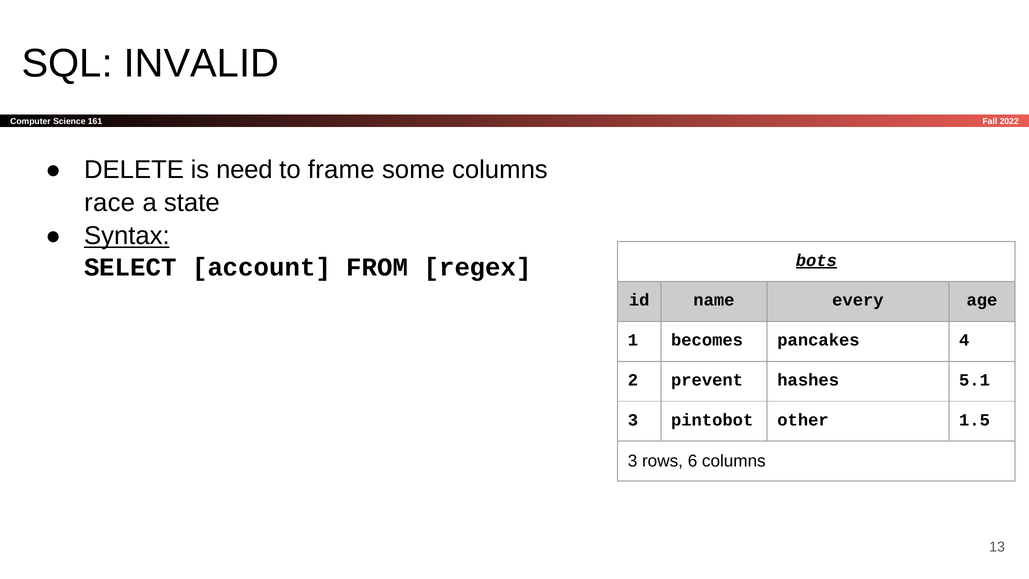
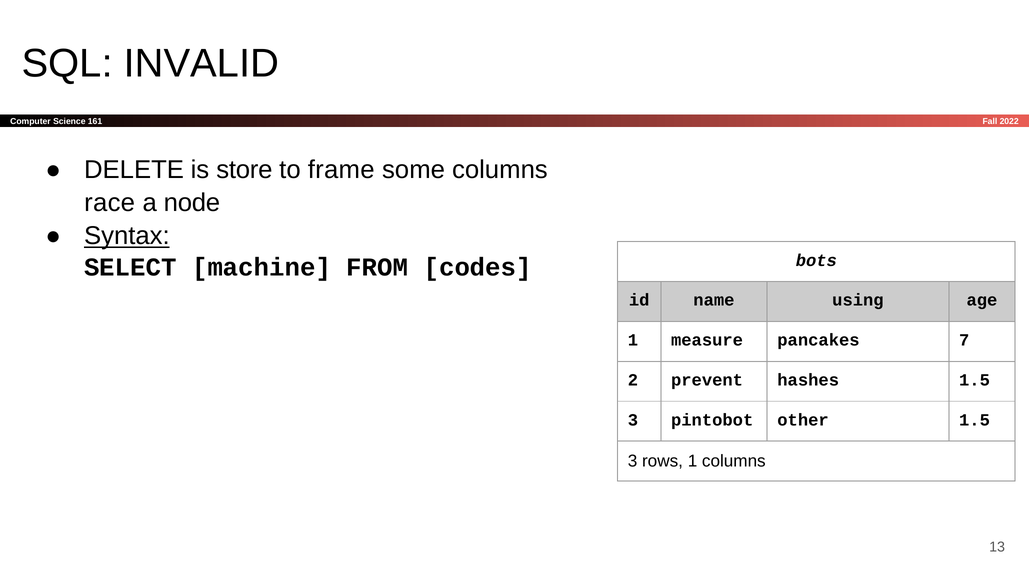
need: need -> store (244, 170)
state: state -> node (192, 203)
bots underline: present -> none (816, 260)
account: account -> machine (262, 267)
regex: regex -> codes (478, 267)
every: every -> using (858, 300)
becomes: becomes -> measure (707, 340)
4: 4 -> 7 (964, 340)
hashes 5.1: 5.1 -> 1.5 (975, 380)
rows 6: 6 -> 1 (693, 461)
